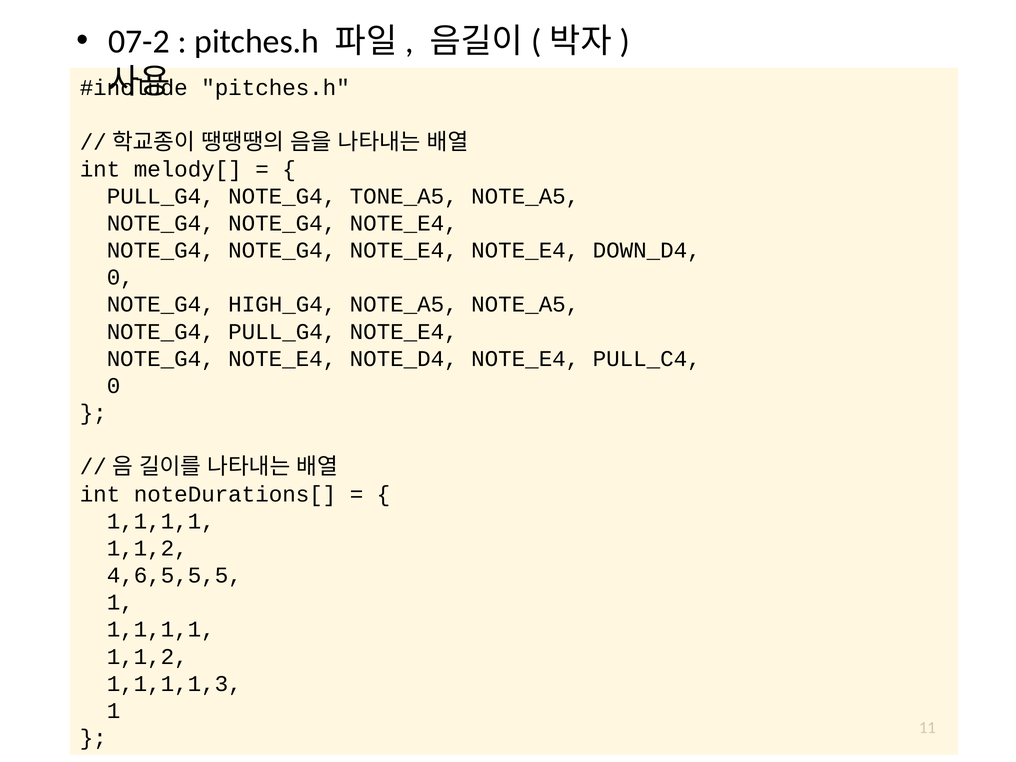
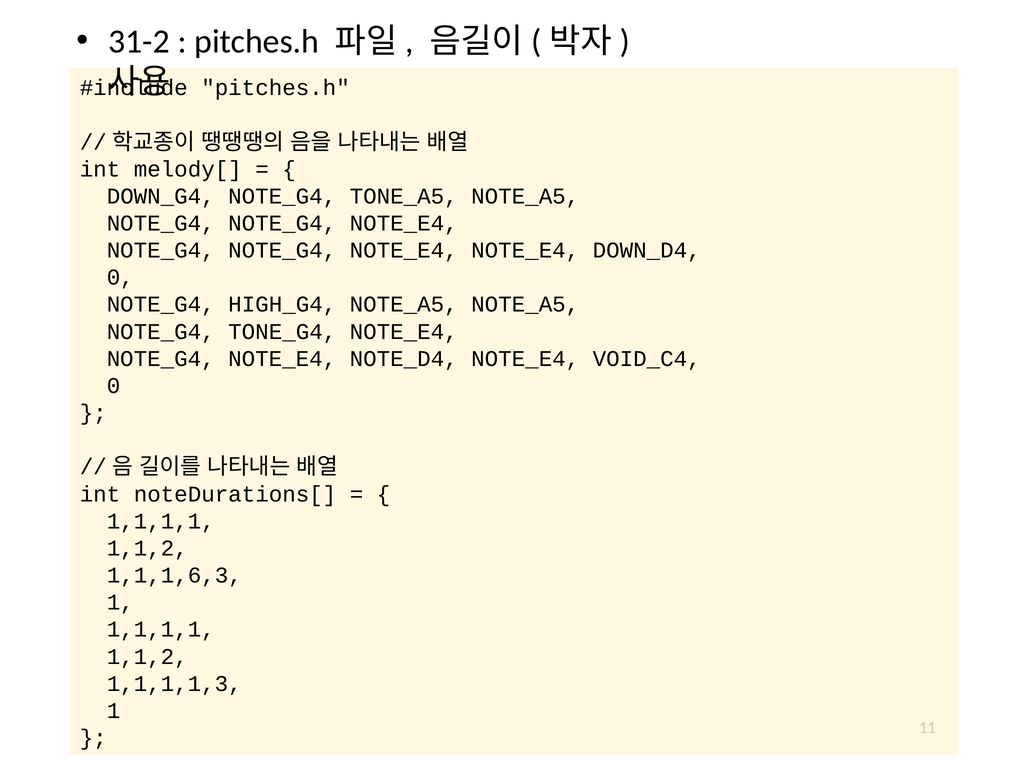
07-2: 07-2 -> 31-2 (139, 41)
PULL_G4: PULL_G4 -> DOWN_G4 (161, 196)
NOTE_G4 PULL_G4: PULL_G4 -> TONE_G4 (282, 332)
PULL_C4: PULL_C4 -> VOID_C4 (647, 359)
4,6,5,5,5: 4,6,5,5,5 -> 1,1,1,6,3 (174, 575)
